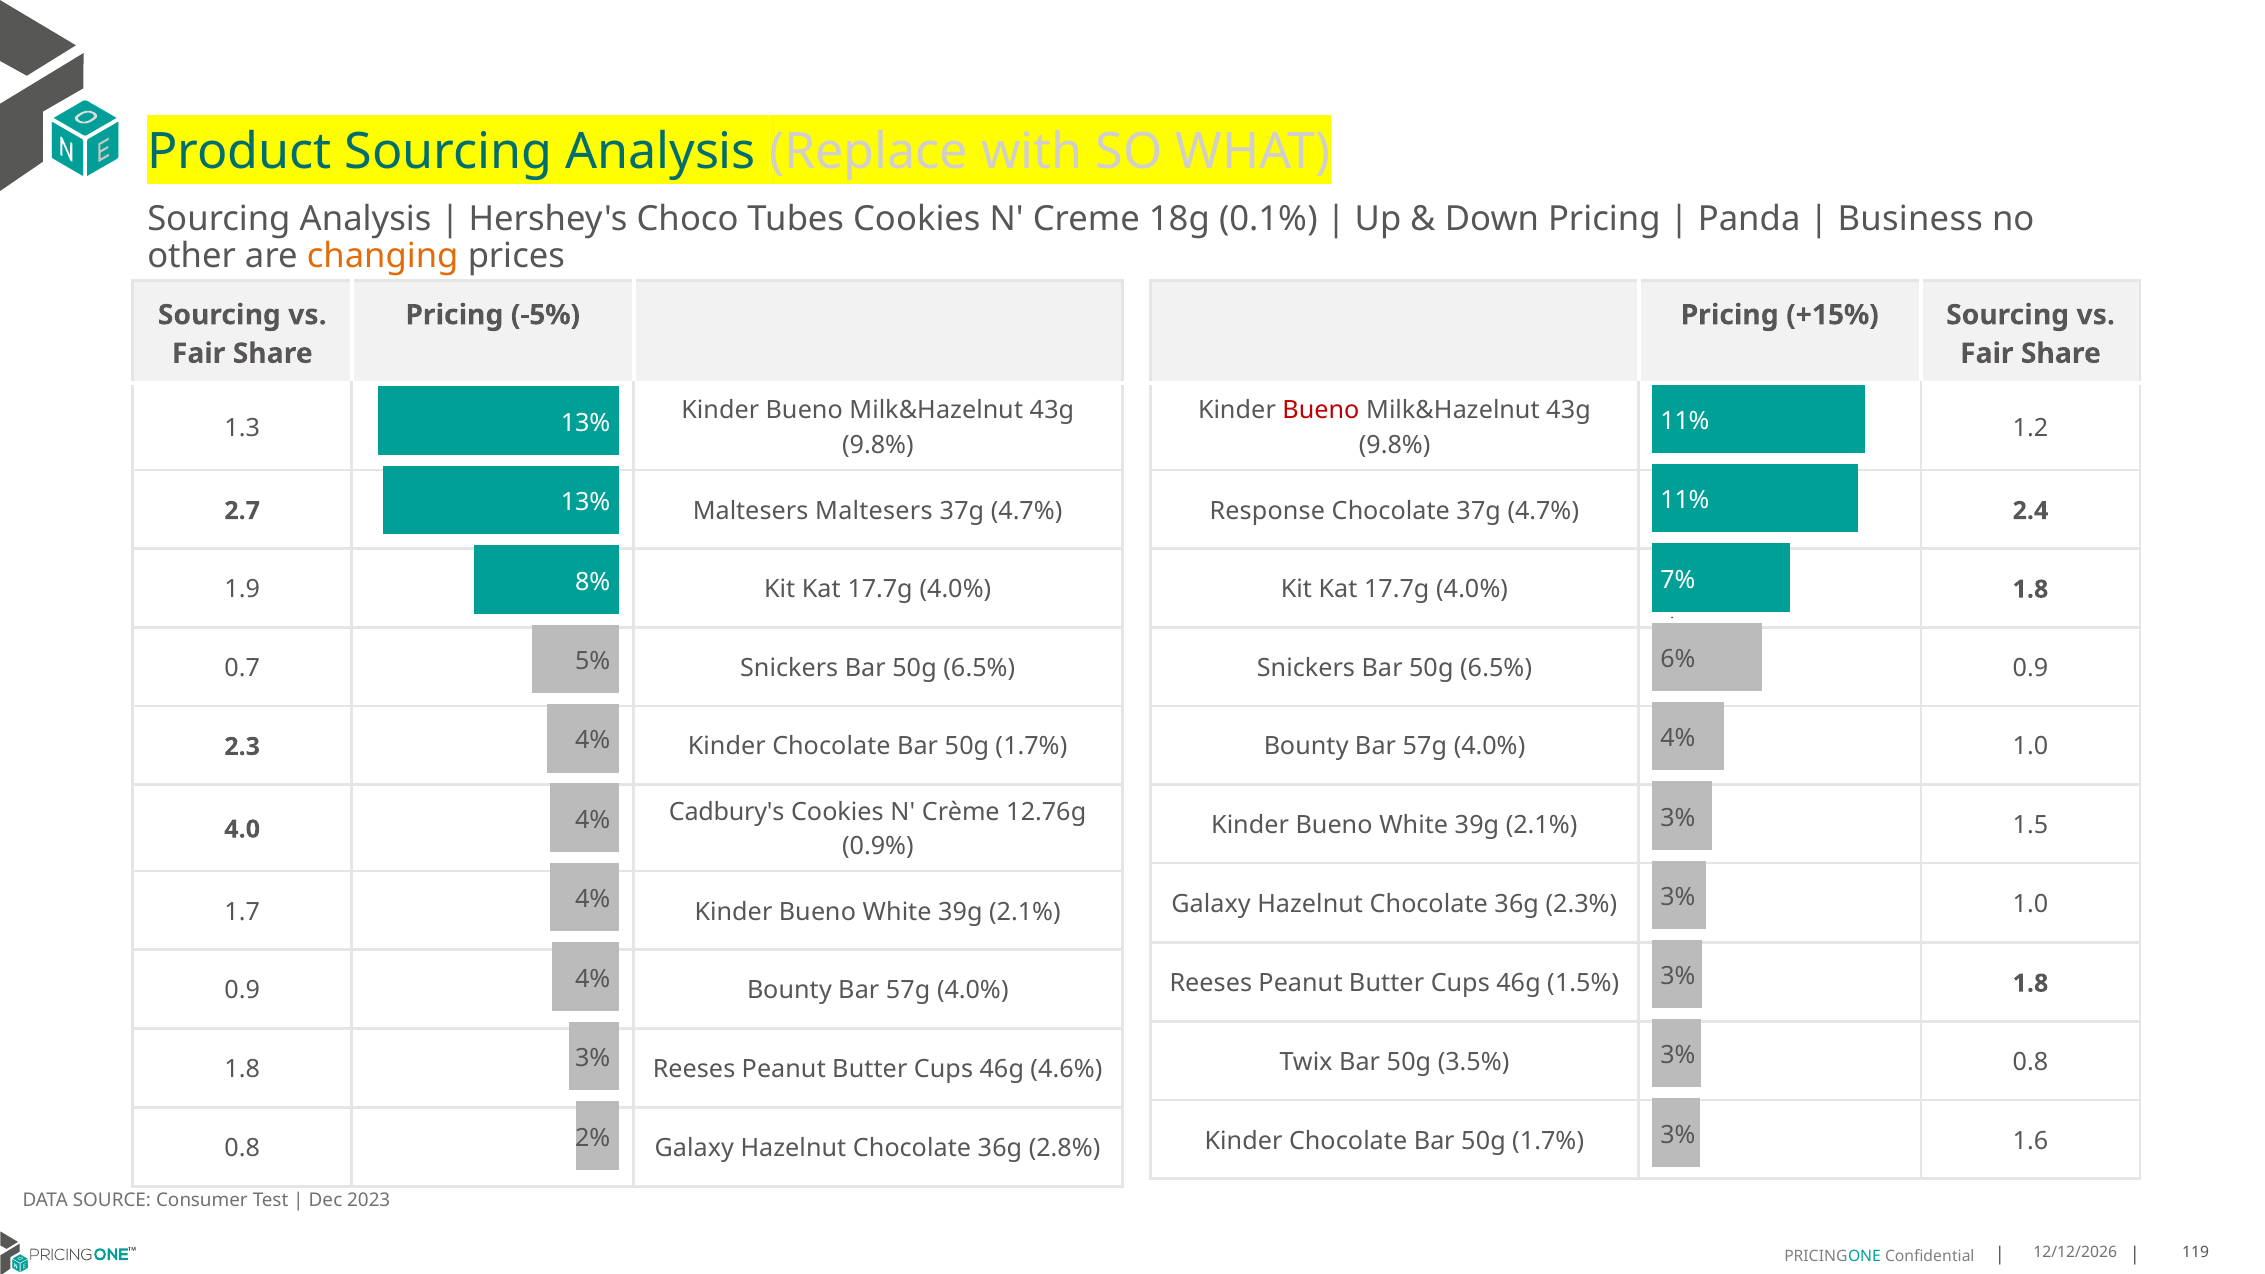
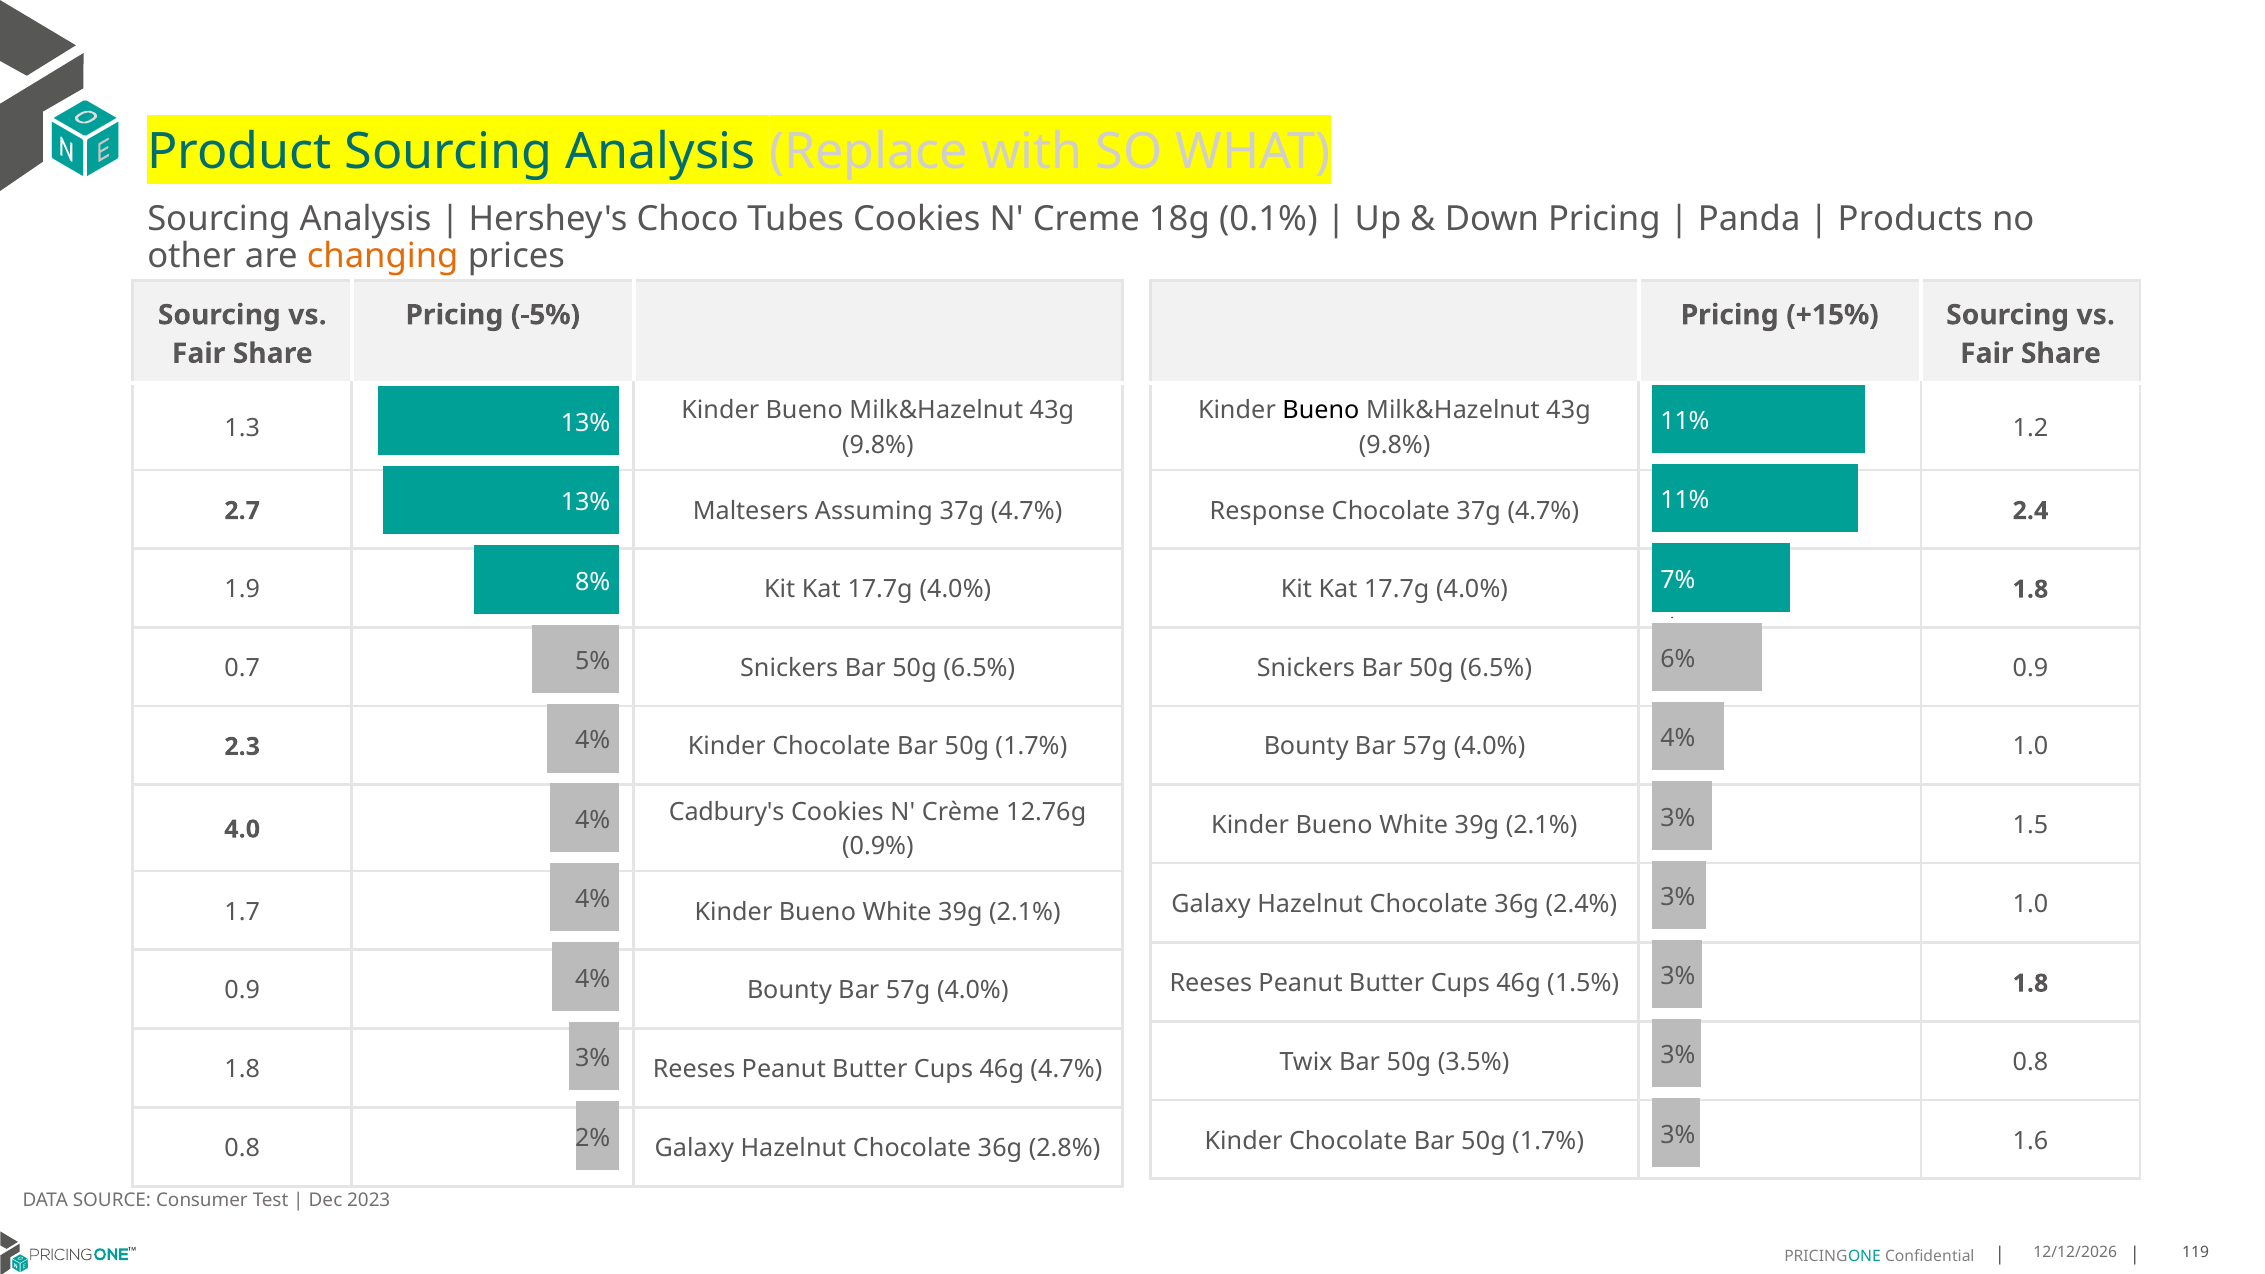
Business: Business -> Products (1910, 219)
Bueno colour: red -> black (1321, 411)
Maltesers Maltesers: Maltesers -> Assuming (874, 511)
2.3%: 2.3% -> 2.4% (1581, 904)
46g 4.6%: 4.6% -> 4.7% (1066, 1069)
